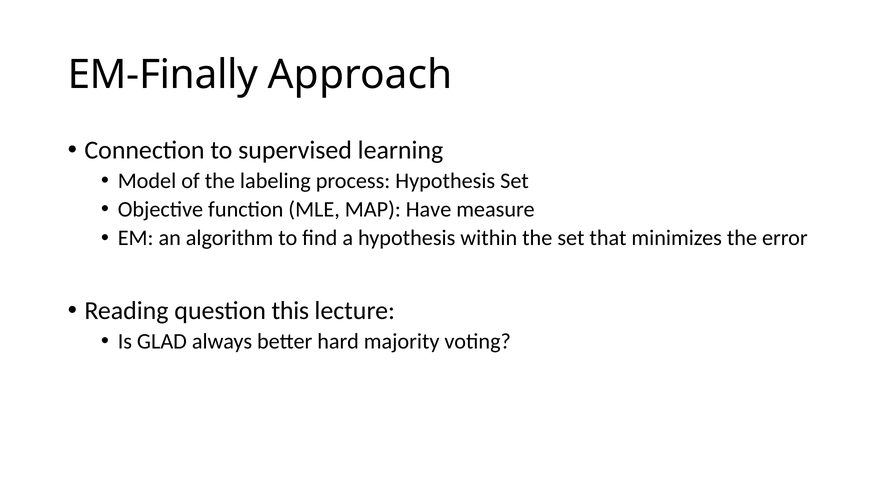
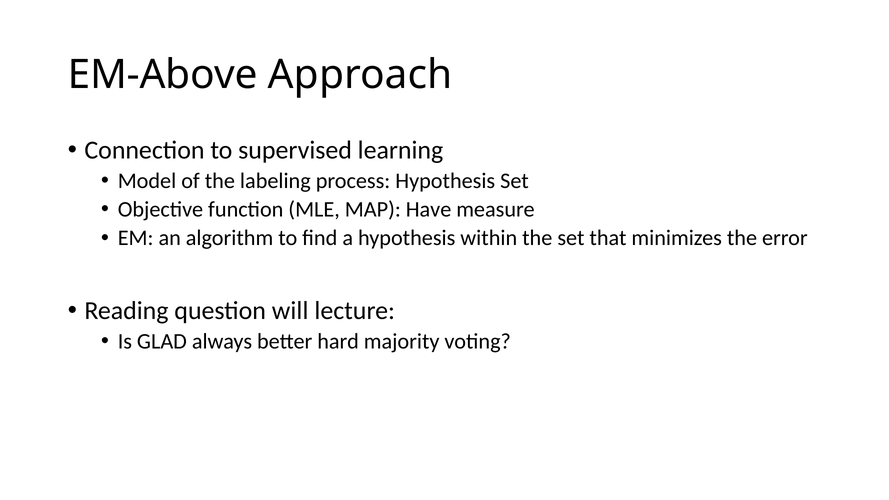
EM-Finally: EM-Finally -> EM-Above (163, 75)
this: this -> will (290, 311)
